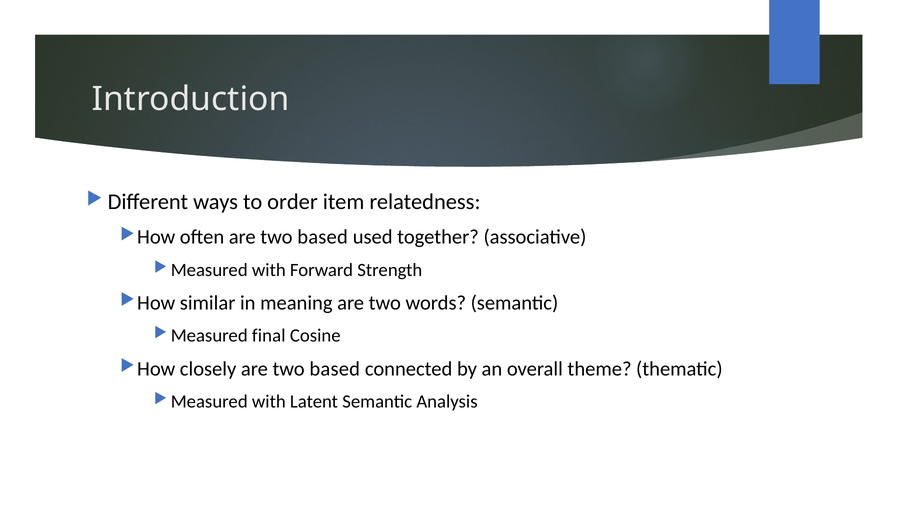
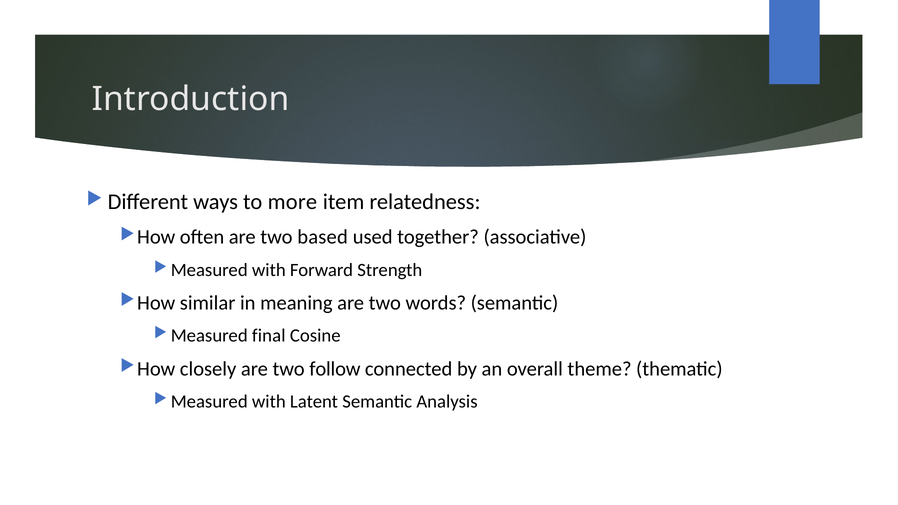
order: order -> more (292, 202)
closely are two based: based -> follow (335, 369)
